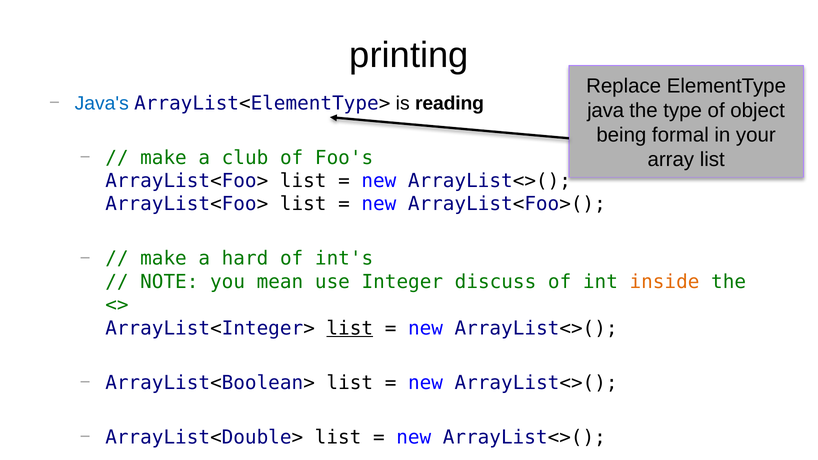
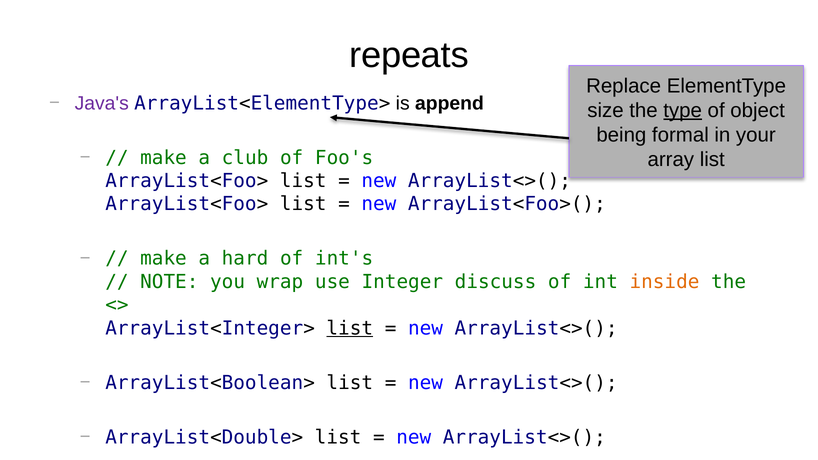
printing: printing -> repeats (409, 55)
Java's colour: blue -> purple (102, 103)
reading: reading -> append (449, 103)
java: java -> size (606, 111)
type underline: none -> present (683, 111)
mean: mean -> wrap (280, 282)
